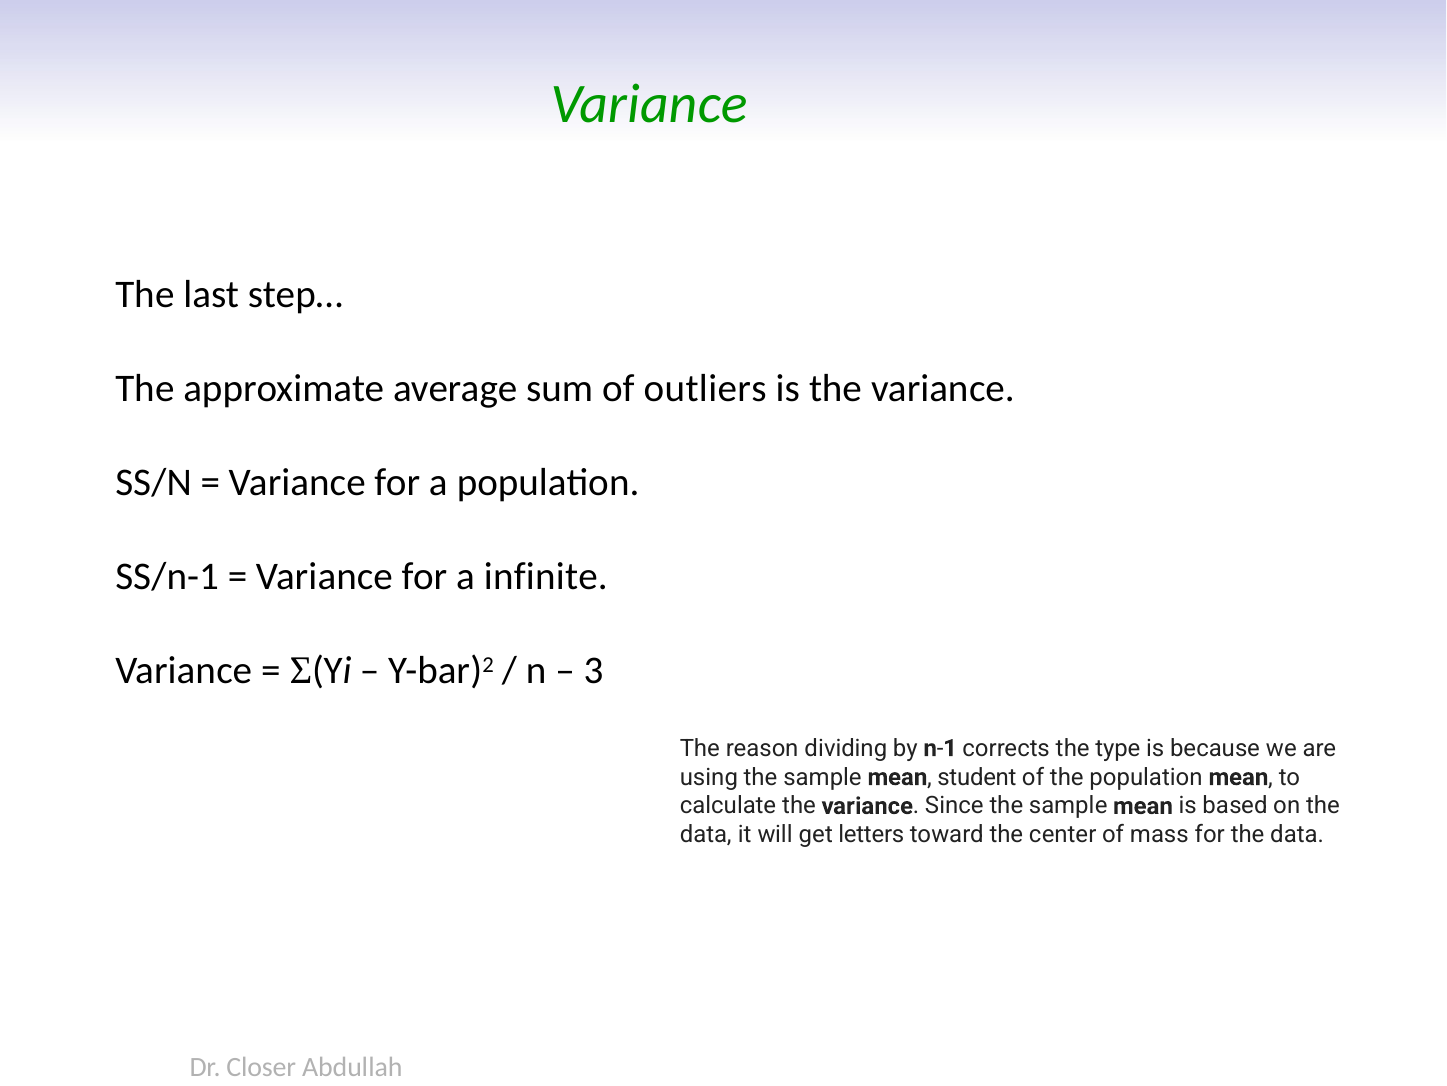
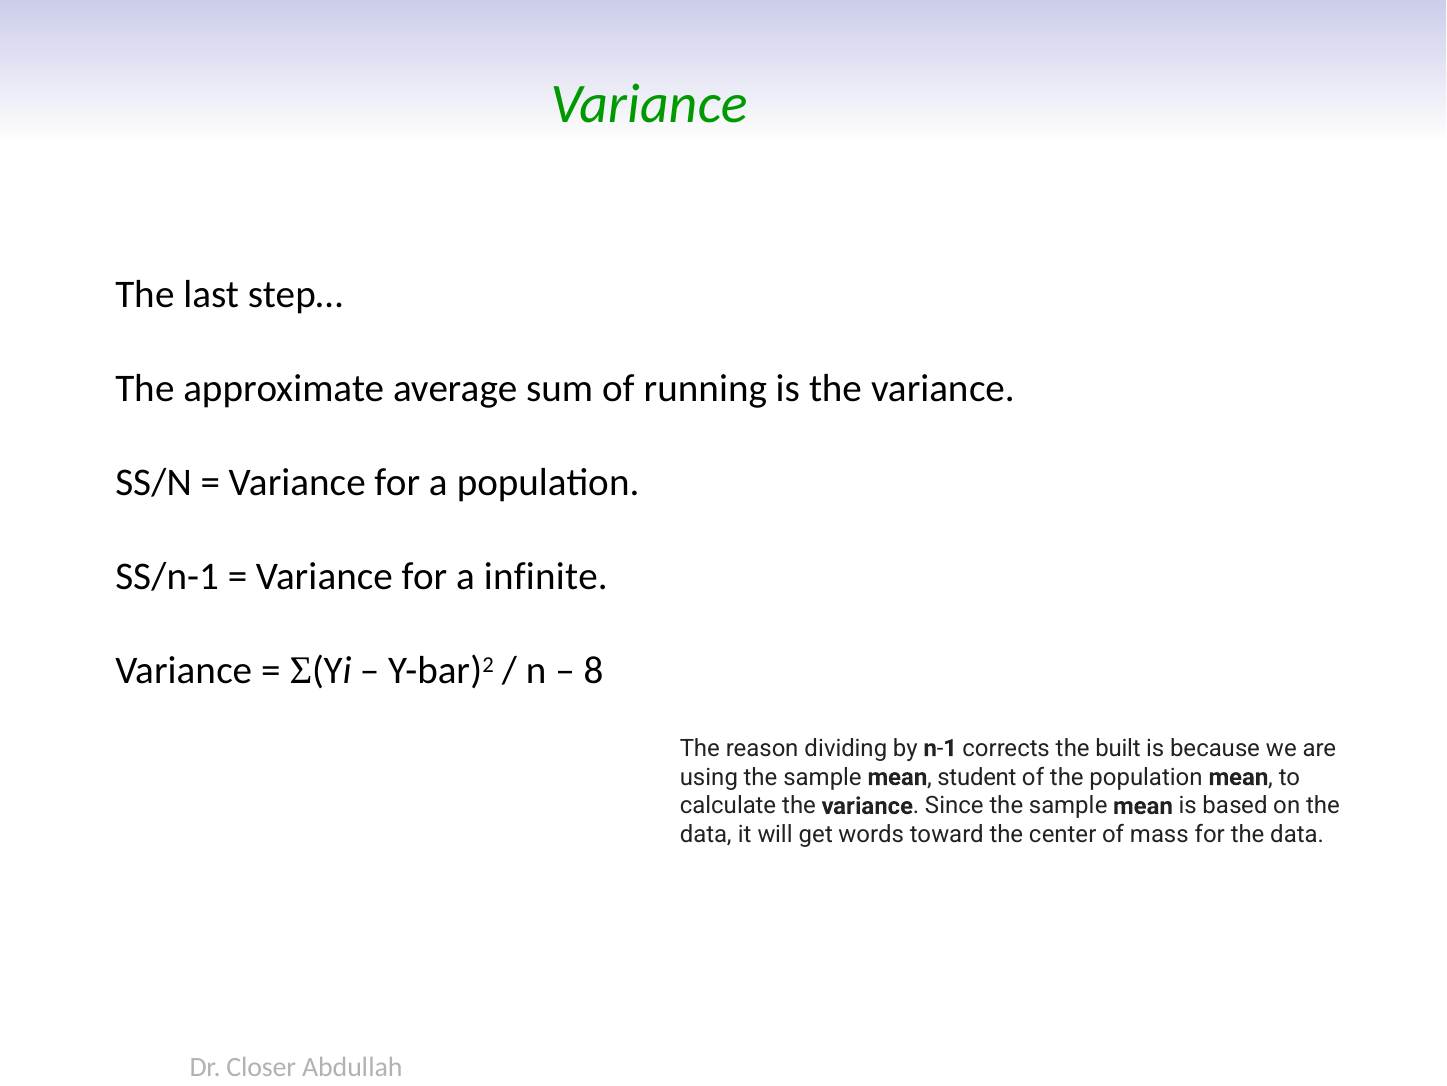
outliers: outliers -> running (705, 389)
3: 3 -> 8 (593, 671)
type: type -> built (1118, 748)
letters: letters -> words (871, 835)
